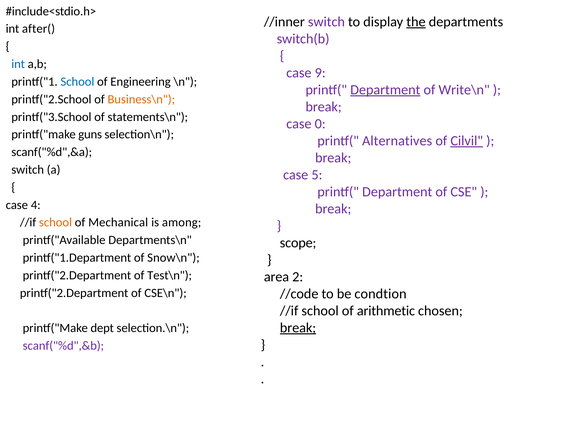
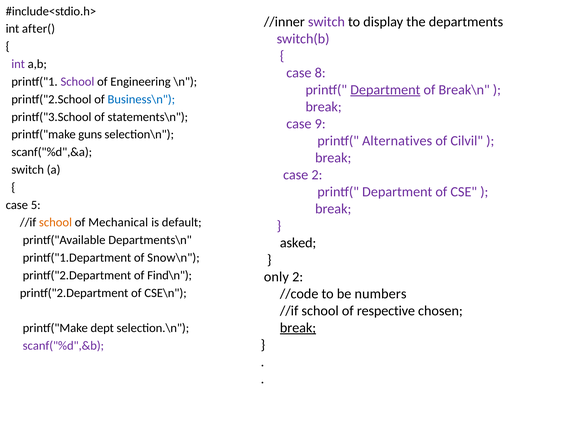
the underline: present -> none (416, 22)
int colour: blue -> purple (18, 64)
9: 9 -> 8 (320, 73)
School colour: blue -> purple (77, 82)
Write\n: Write\n -> Break\n (464, 90)
Business\n colour: orange -> blue (141, 99)
0: 0 -> 9 (320, 124)
Cilvil underline: present -> none (467, 141)
case 5: 5 -> 2 (317, 175)
4: 4 -> 5 (36, 205)
among: among -> default (182, 223)
scope: scope -> asked (298, 243)
Test\n: Test\n -> Find\n (170, 275)
area: area -> only (276, 277)
condtion: condtion -> numbers (381, 294)
arithmetic: arithmetic -> respective (386, 311)
